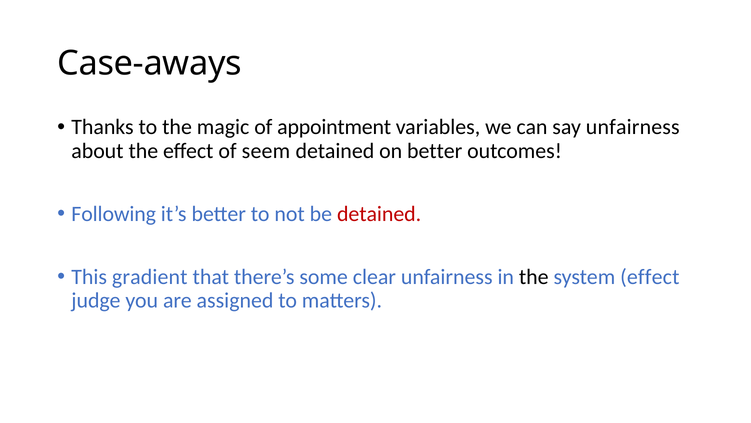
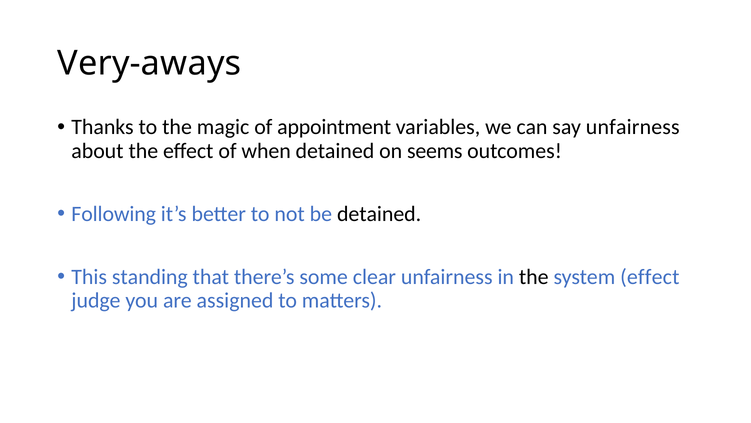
Case-aways: Case-aways -> Very-aways (149, 63)
seem: seem -> when (266, 151)
on better: better -> seems (435, 151)
detained colour: red -> black (379, 214)
gradient: gradient -> standing (150, 277)
